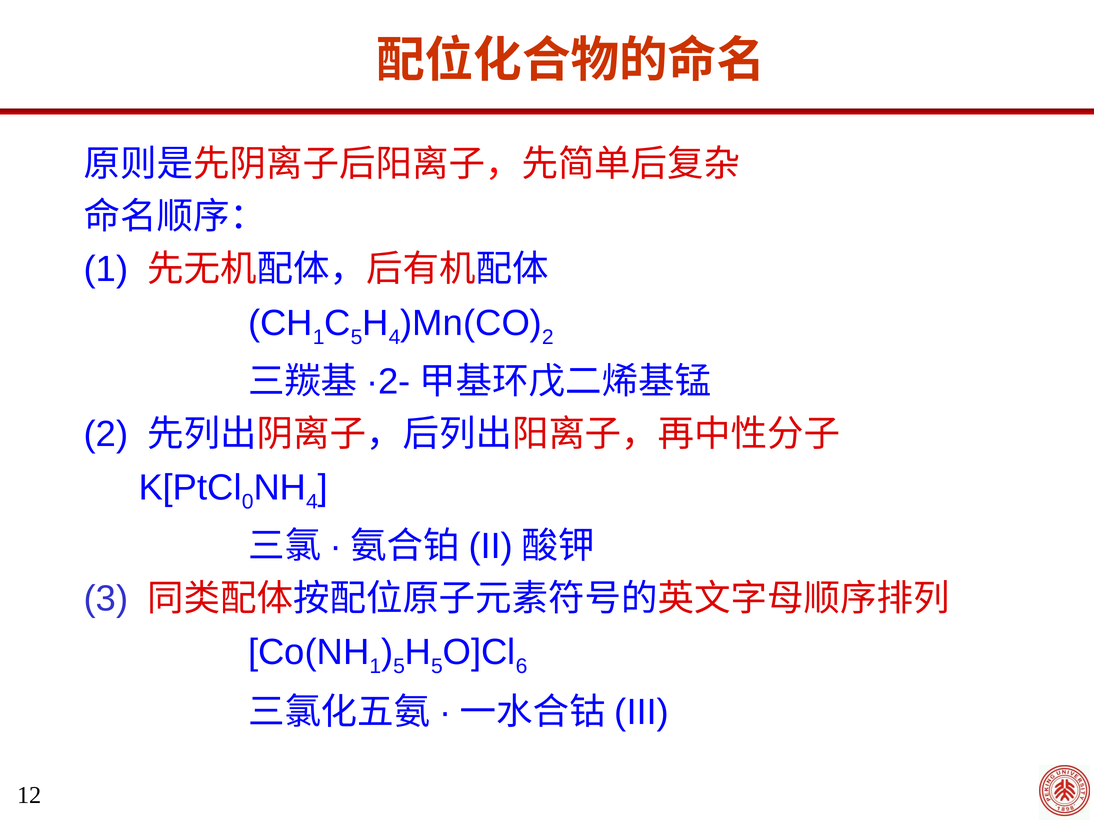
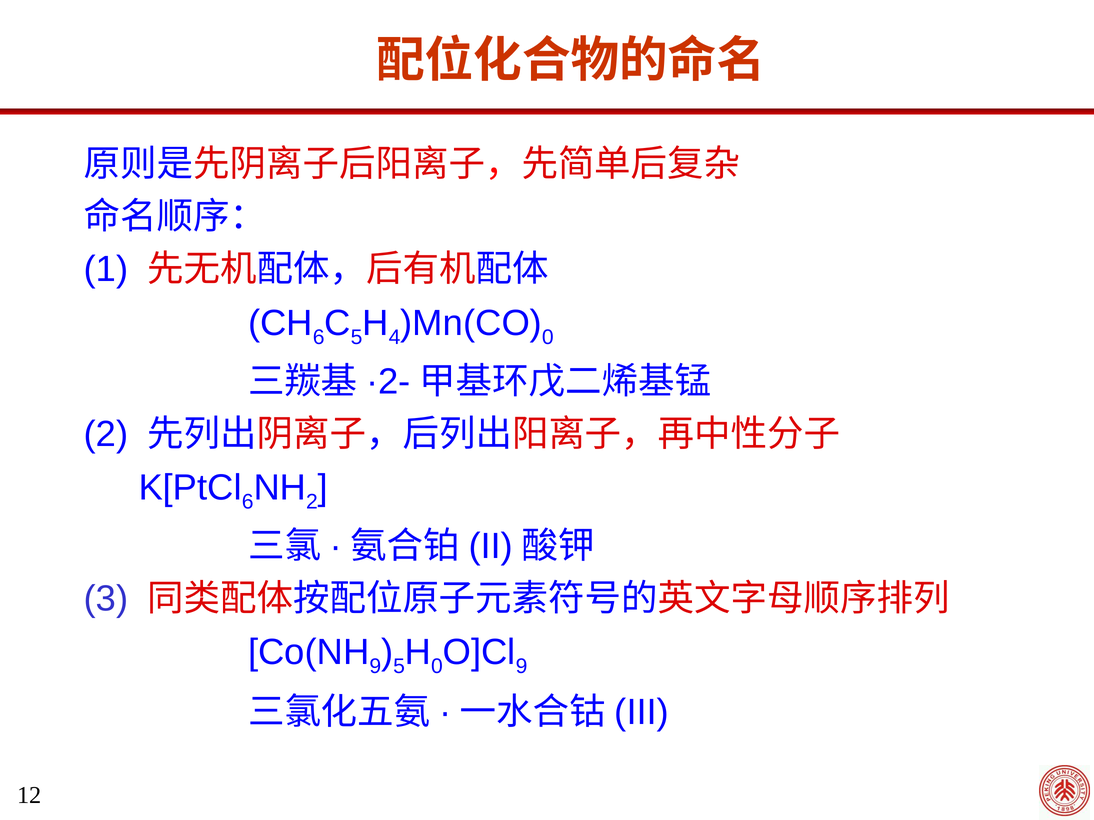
1: 1 -> 6 (319, 337)
2: 2 -> 0 (548, 337)
0: 0 -> 6 (248, 502)
4: 4 -> 2 (312, 502)
1: 1 -> 9 (375, 667)
5: 5 -> 0 (437, 667)
6: 6 -> 9 (522, 667)
